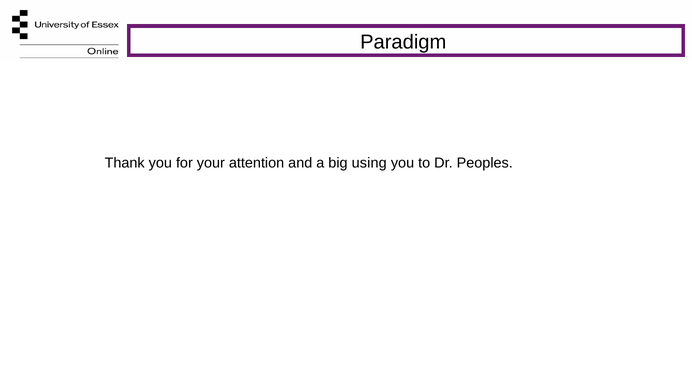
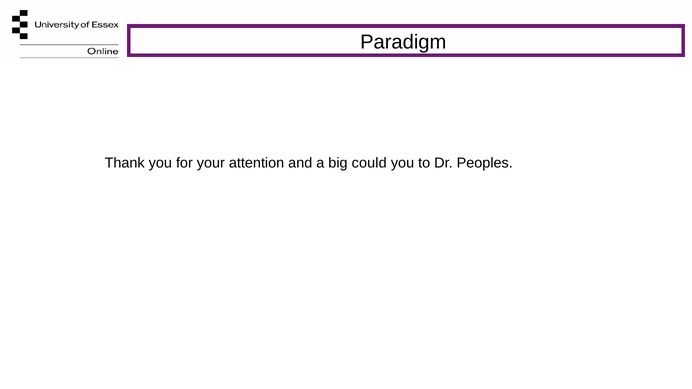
using: using -> could (369, 163)
